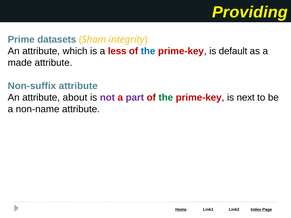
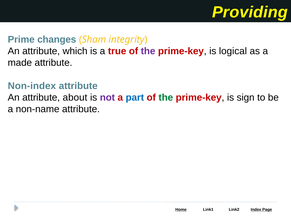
datasets: datasets -> changes (57, 39)
less: less -> true (117, 51)
the colour: blue -> purple (148, 51)
default: default -> logical (233, 51)
Non-suffix: Non-suffix -> Non-index (32, 86)
part colour: purple -> blue (135, 98)
next: next -> sign (246, 98)
